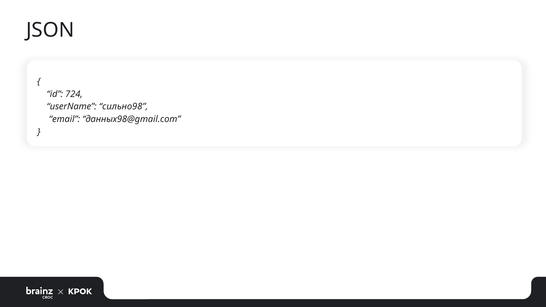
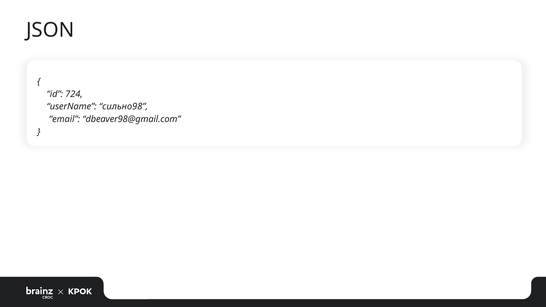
данных98@gmail.com: данных98@gmail.com -> dbeaver98@gmail.com (132, 119)
